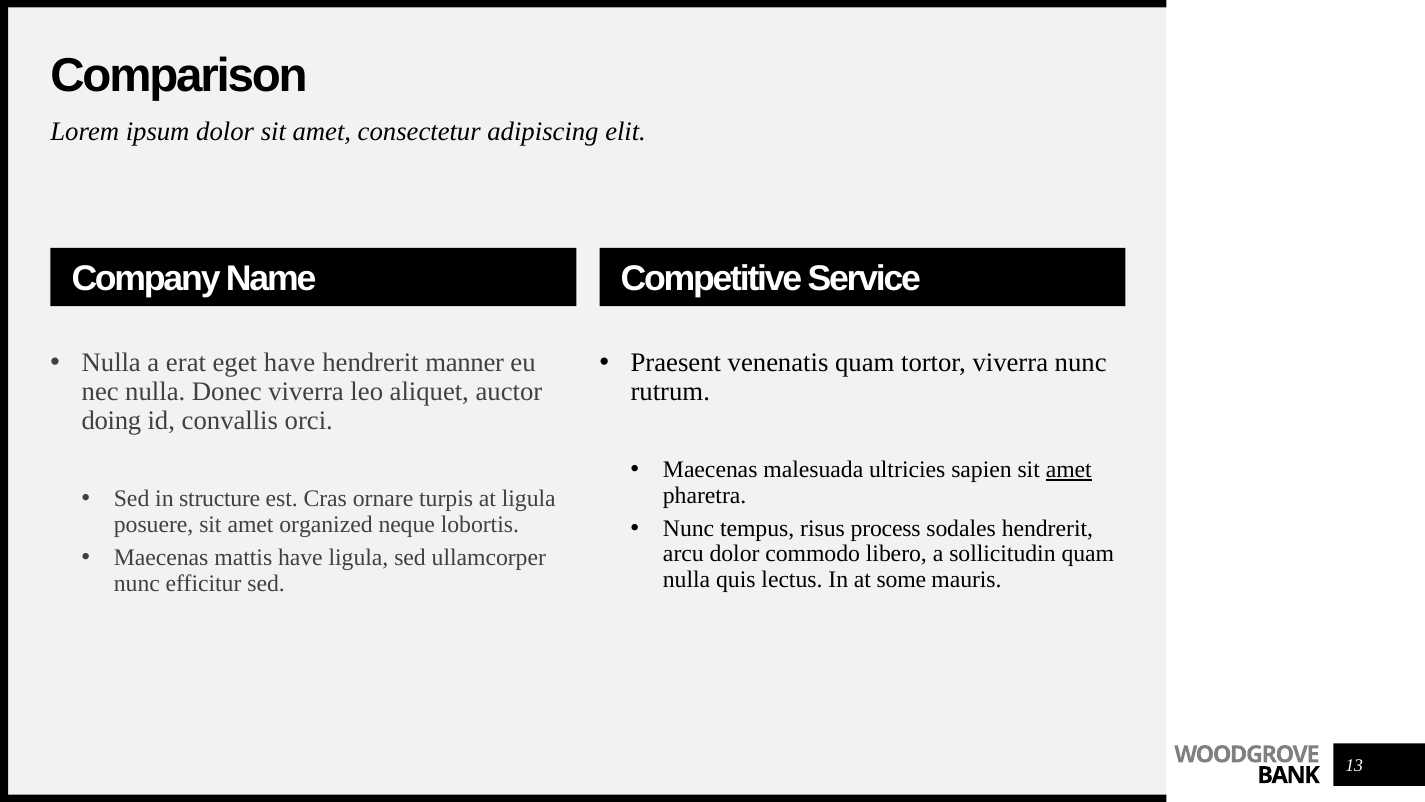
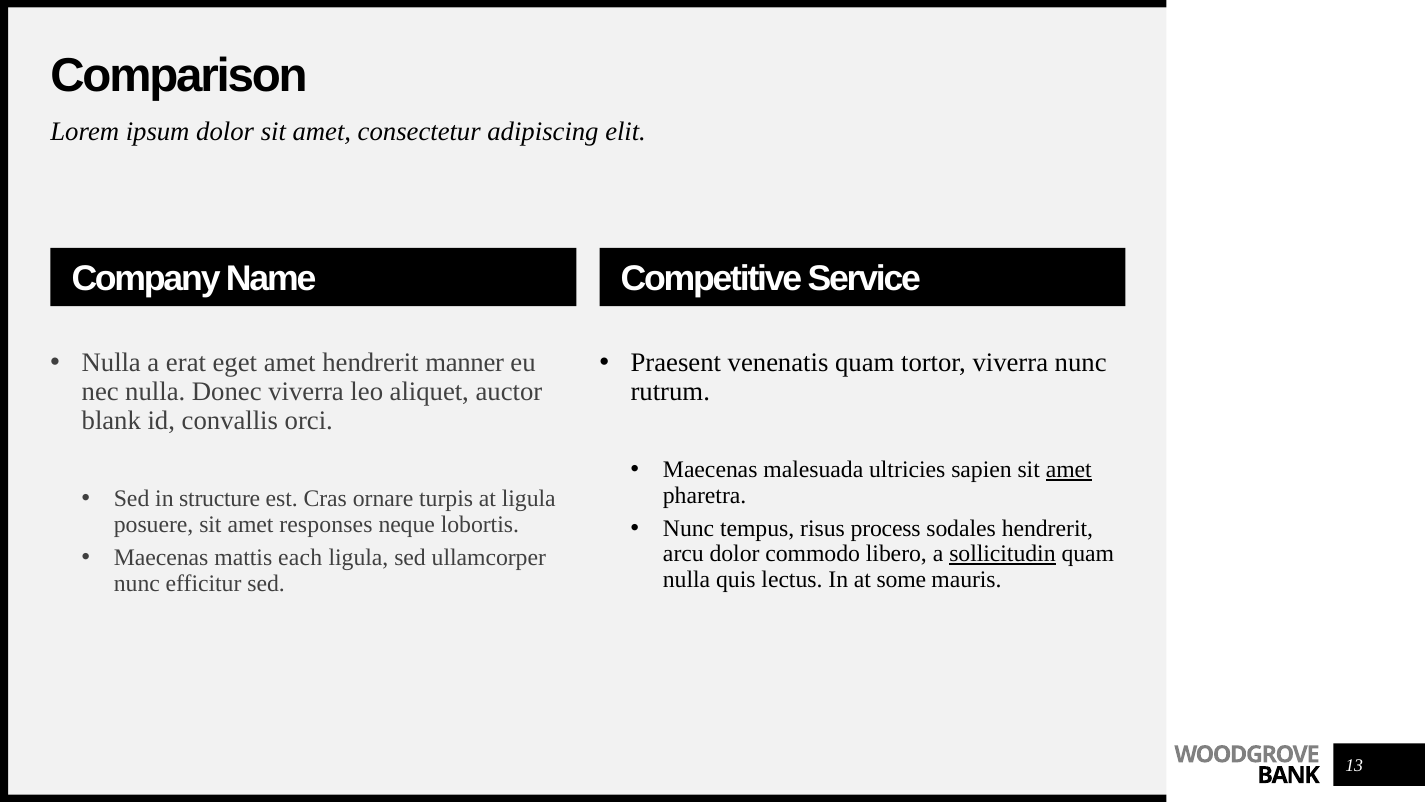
eget have: have -> amet (290, 363)
doing: doing -> blank (111, 420)
organized: organized -> responses (326, 524)
sollicitudin underline: none -> present (1002, 554)
mattis have: have -> each (300, 557)
